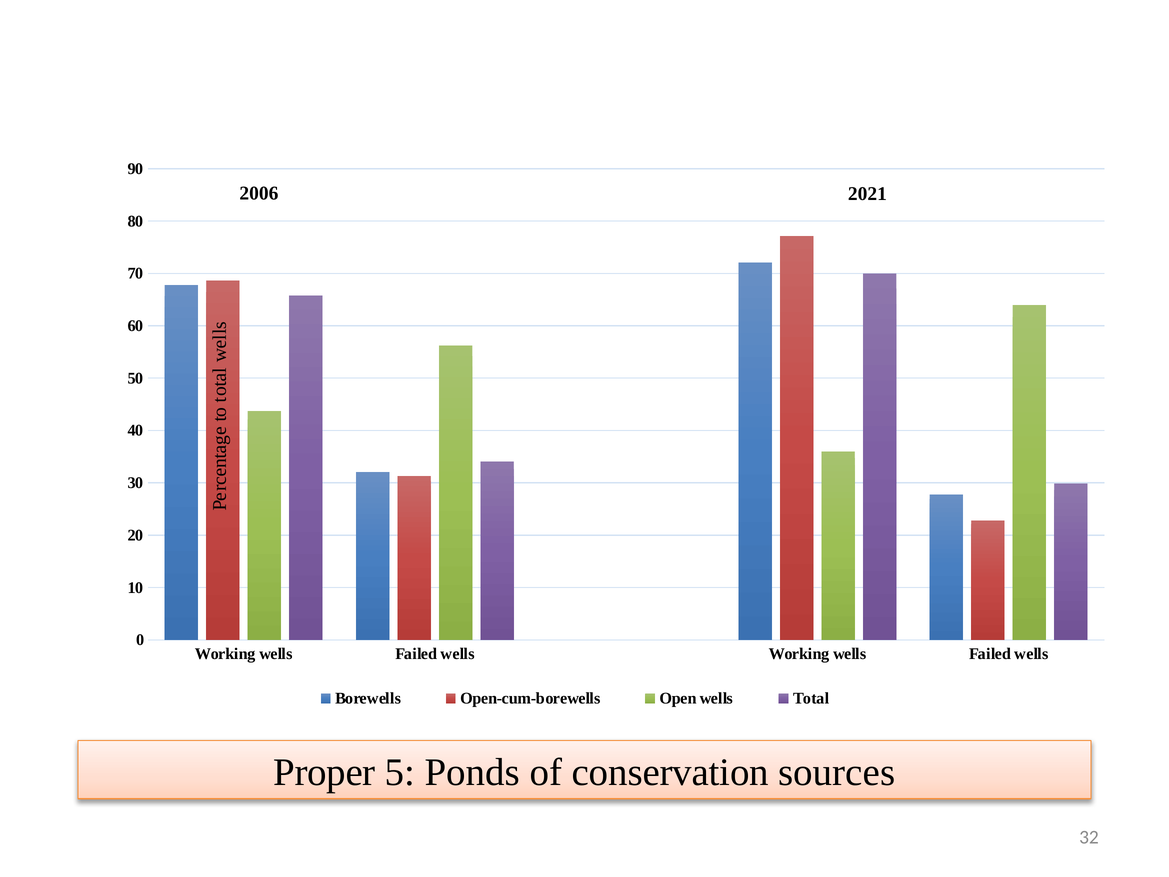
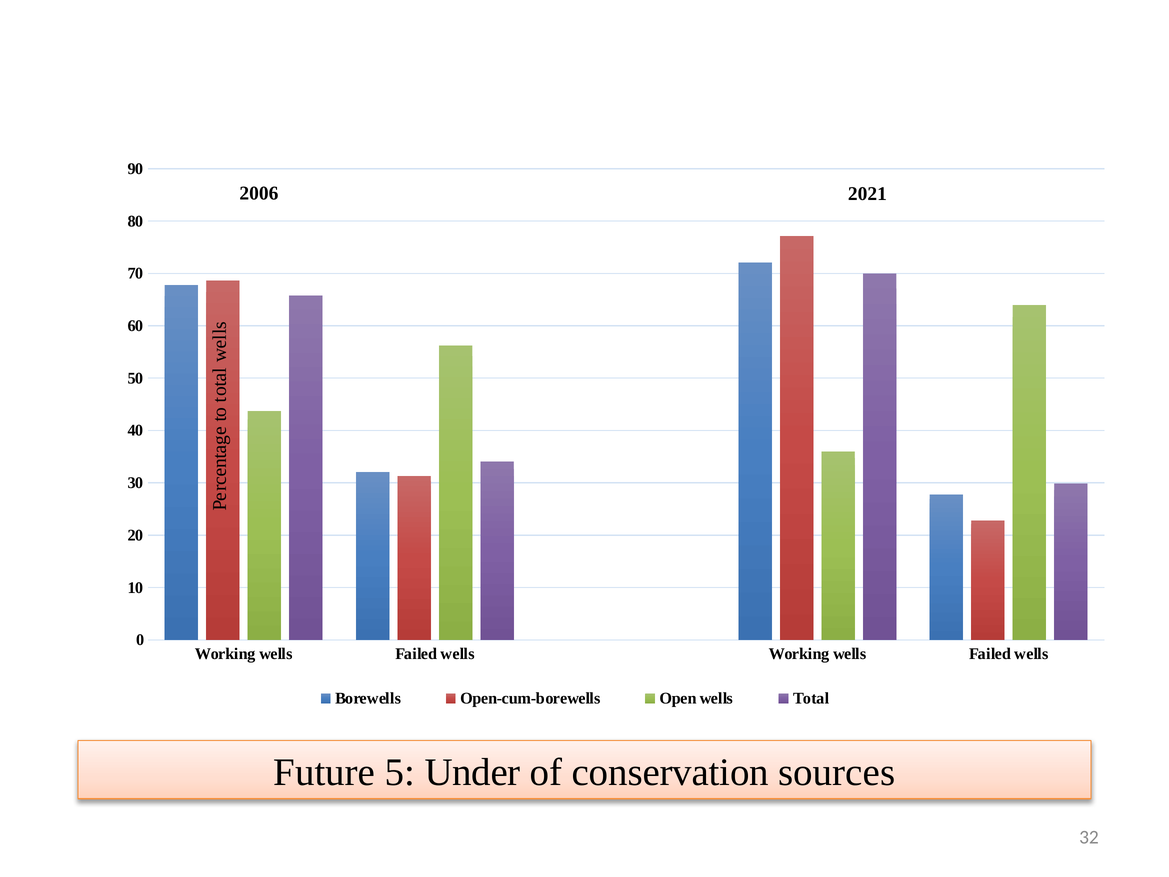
Proper: Proper -> Future (324, 772)
Ponds: Ponds -> Under (473, 772)
